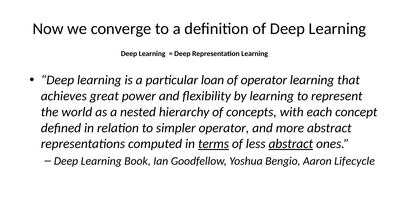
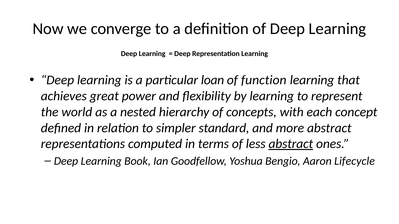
of operator: operator -> function (264, 80)
simpler operator: operator -> standard (224, 128)
terms underline: present -> none (213, 144)
